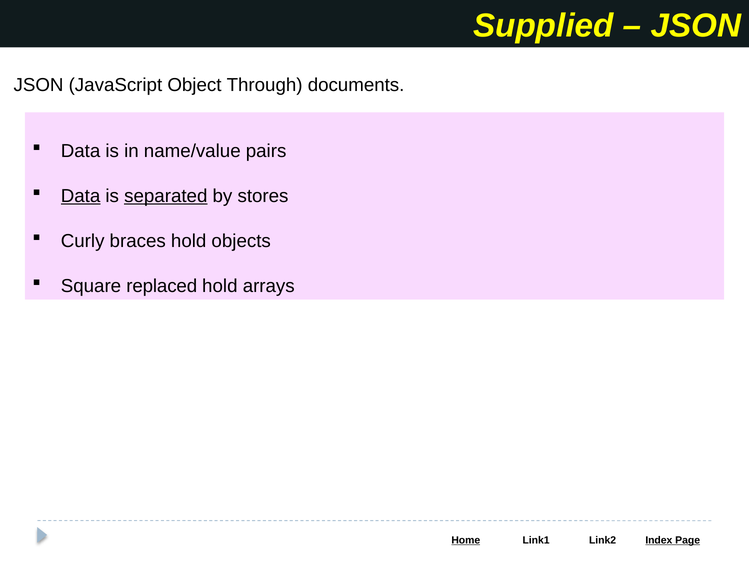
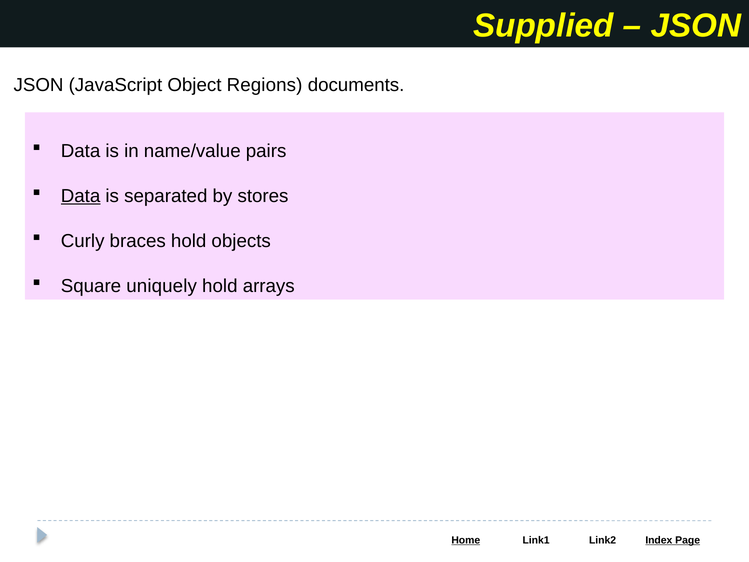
Through: Through -> Regions (265, 85)
separated underline: present -> none (166, 196)
replaced: replaced -> uniquely (162, 286)
